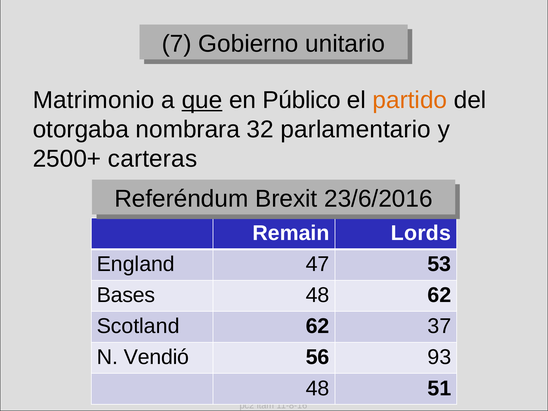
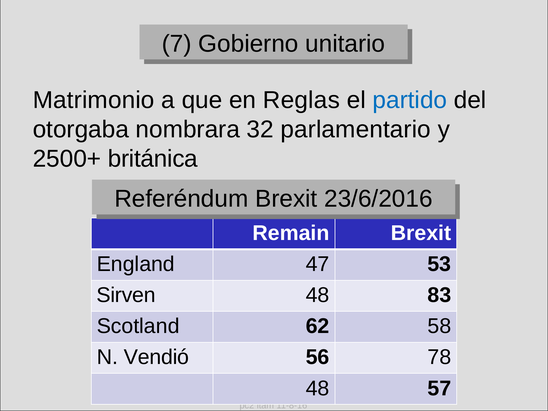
que underline: present -> none (202, 100)
Público: Público -> Reglas (301, 100)
partido colour: orange -> blue (410, 100)
carteras: carteras -> británica (153, 159)
Remain Lords: Lords -> Brexit (421, 233)
Bases: Bases -> Sirven (126, 295)
48 62: 62 -> 83 (439, 295)
37: 37 -> 58 (439, 326)
93: 93 -> 78 (439, 357)
51: 51 -> 57 (439, 388)
